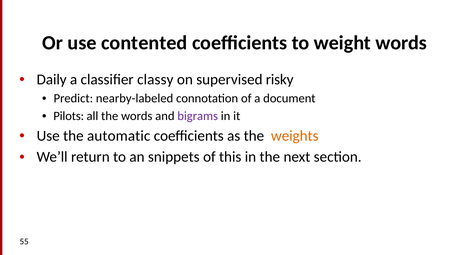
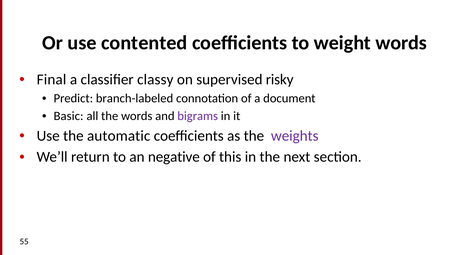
Daily: Daily -> Final (52, 79)
nearby-labeled: nearby-labeled -> branch-labeled (135, 98)
Pilots: Pilots -> Basic (69, 116)
weights colour: orange -> purple (295, 136)
snippets: snippets -> negative (174, 157)
